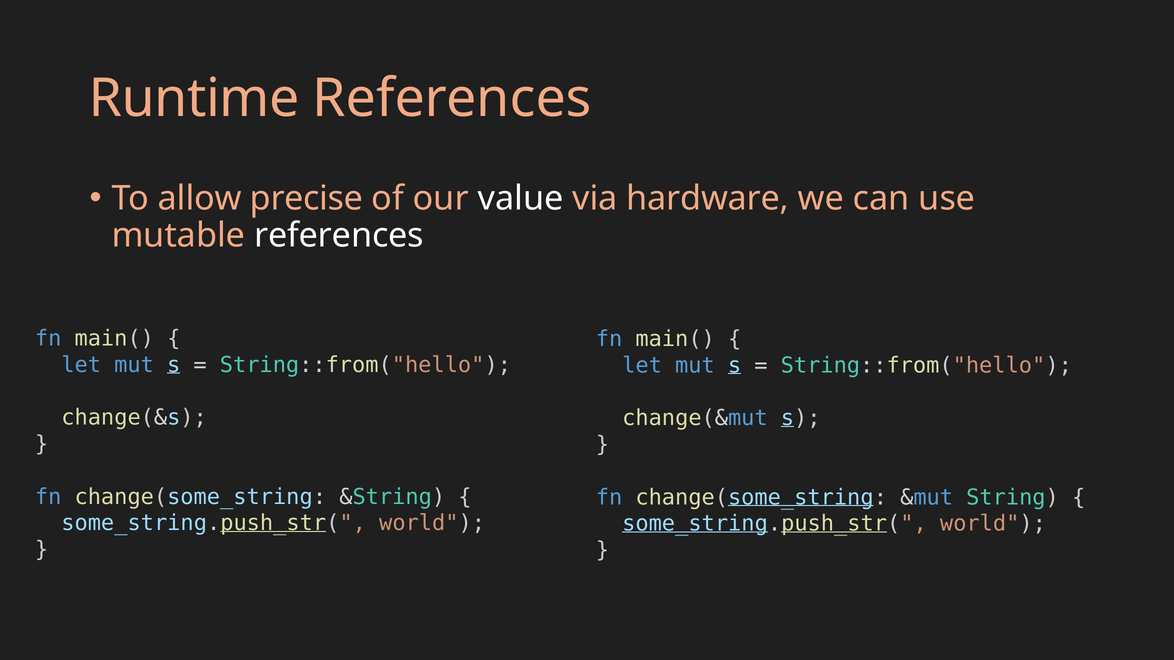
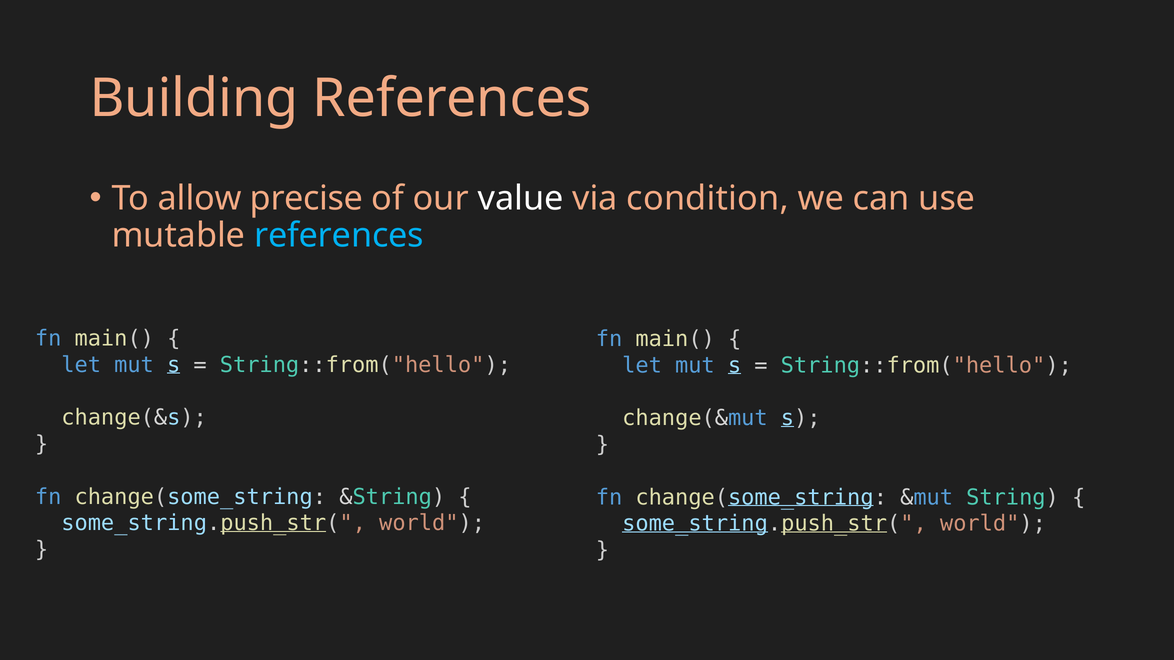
Runtime: Runtime -> Building (194, 99)
hardware: hardware -> condition (708, 198)
references colour: white -> light blue (339, 235)
